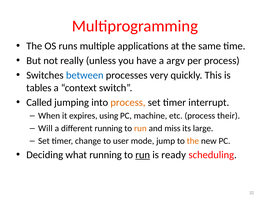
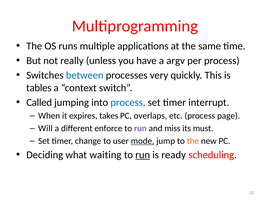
process colour: orange -> blue (128, 103)
using: using -> takes (109, 116)
machine: machine -> overlaps (150, 116)
their: their -> page (229, 116)
different running: running -> enforce (108, 129)
run colour: orange -> purple (140, 129)
large: large -> must (203, 129)
mode underline: none -> present (143, 141)
what running: running -> waiting (105, 155)
